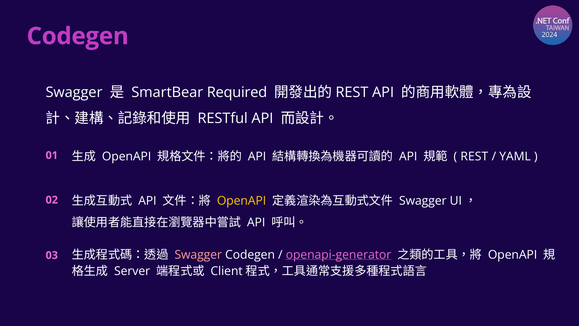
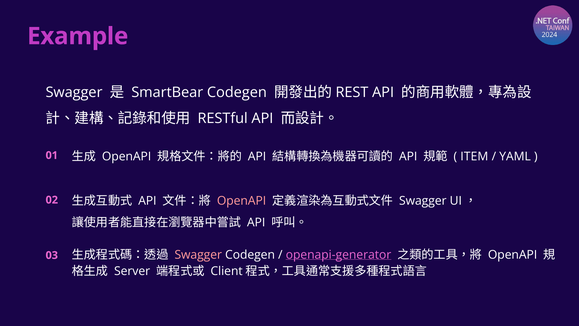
Codegen: Codegen -> Example (78, 36)
SmartBear Required: Required -> Codegen (237, 92)
REST: REST -> ITEM (474, 156)
OpenAPI colour: yellow -> pink (242, 201)
